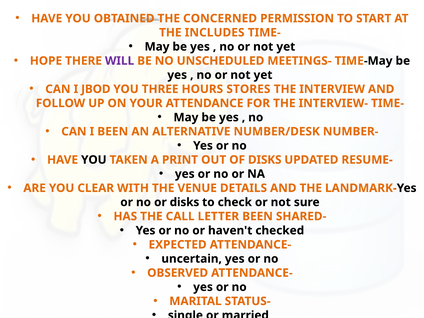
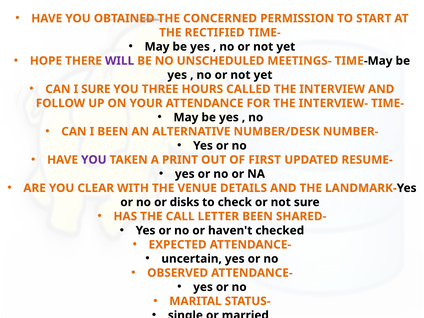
INCLUDES: INCLUDES -> RECTIFIED (215, 33)
I JBOD: JBOD -> SURE (96, 89)
STORES: STORES -> CALLED (248, 89)
YOU colour: black -> purple (94, 160)
OF DISKS: DISKS -> FIRST (265, 160)
